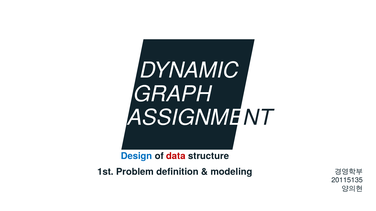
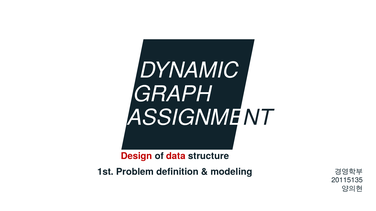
Design colour: blue -> red (137, 156)
